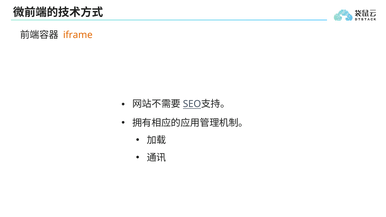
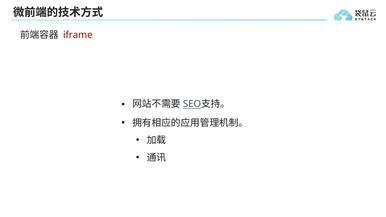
iframe colour: orange -> red (78, 35)
